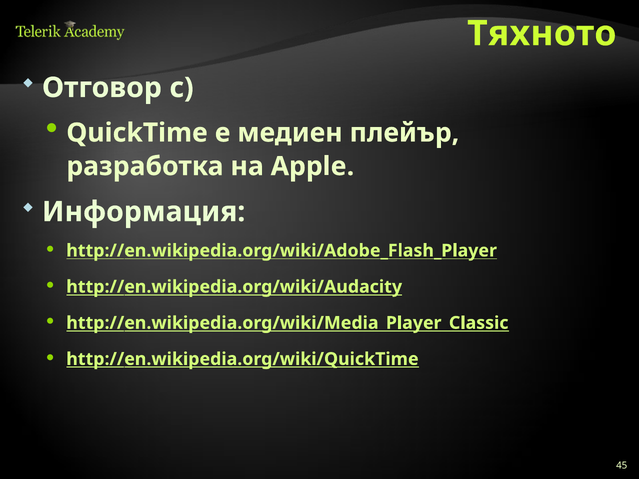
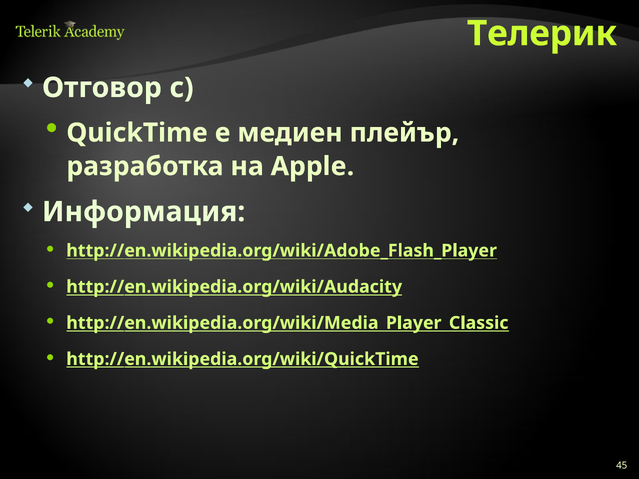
Тяхното: Тяхното -> Телерик (542, 34)
